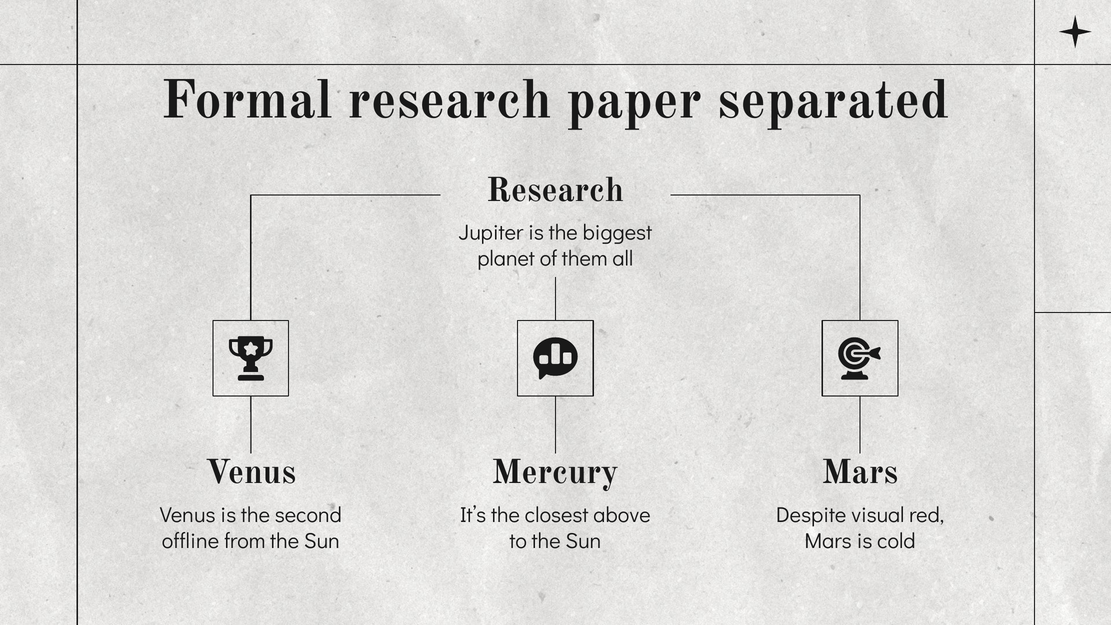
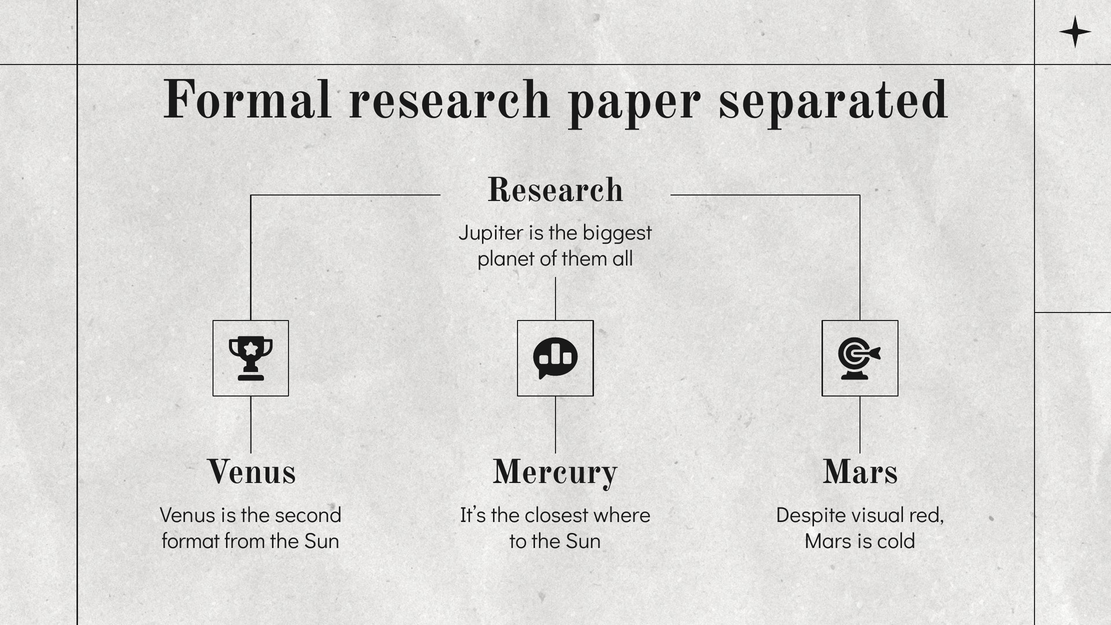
above: above -> where (622, 515)
offline: offline -> format (191, 541)
